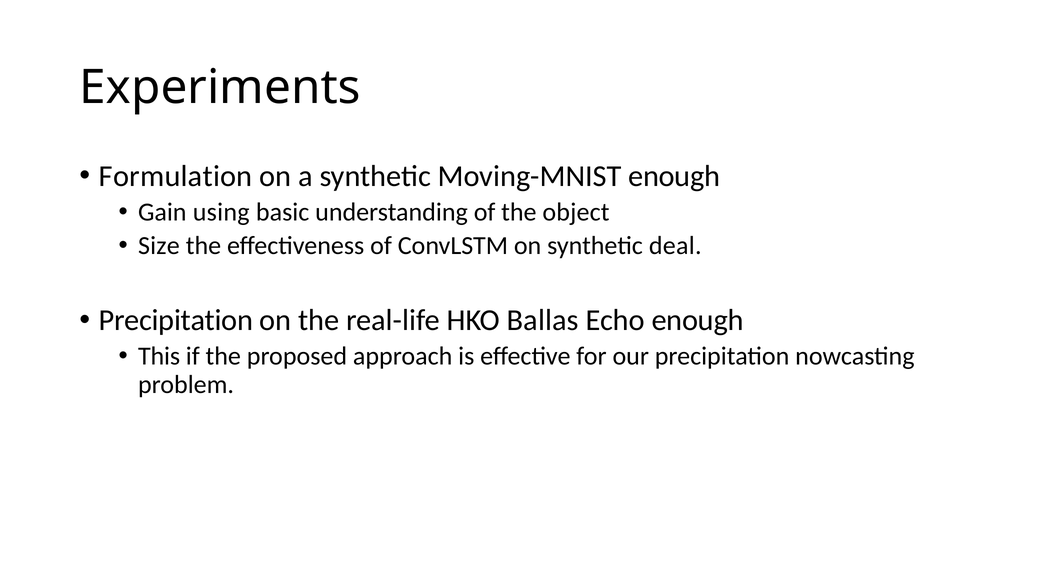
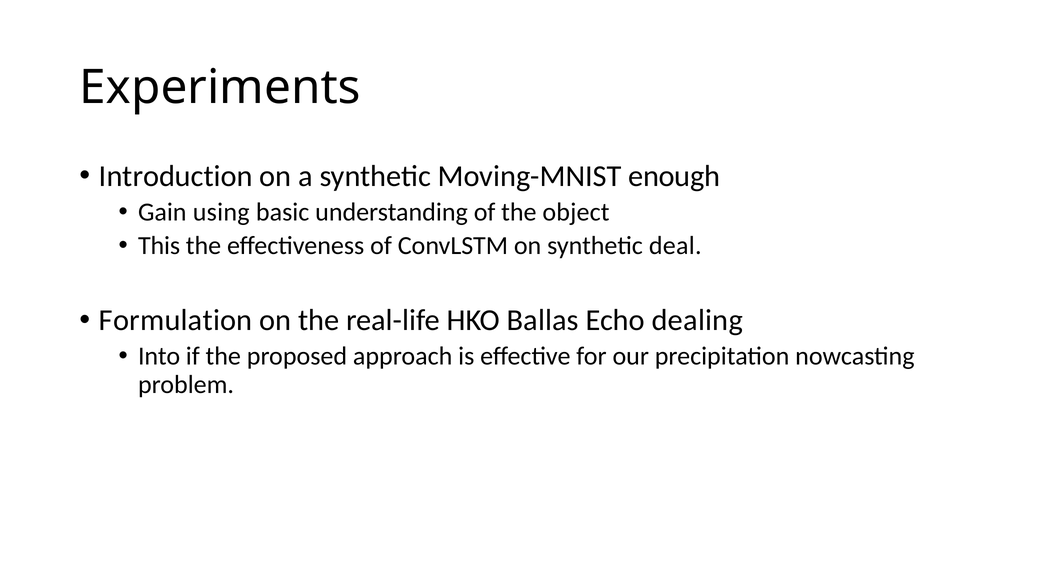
Formulation: Formulation -> Introduction (176, 176)
Size: Size -> This (159, 246)
Precipitation: Precipitation -> Formulation (176, 320)
Echo enough: enough -> dealing (697, 320)
This: This -> Into (159, 356)
